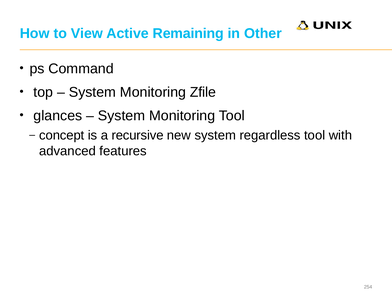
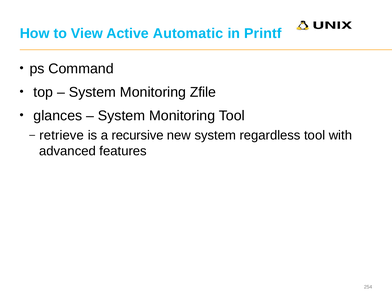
Remaining: Remaining -> Automatic (188, 33)
Other: Other -> Printf (263, 33)
concept: concept -> retrieve (62, 135)
